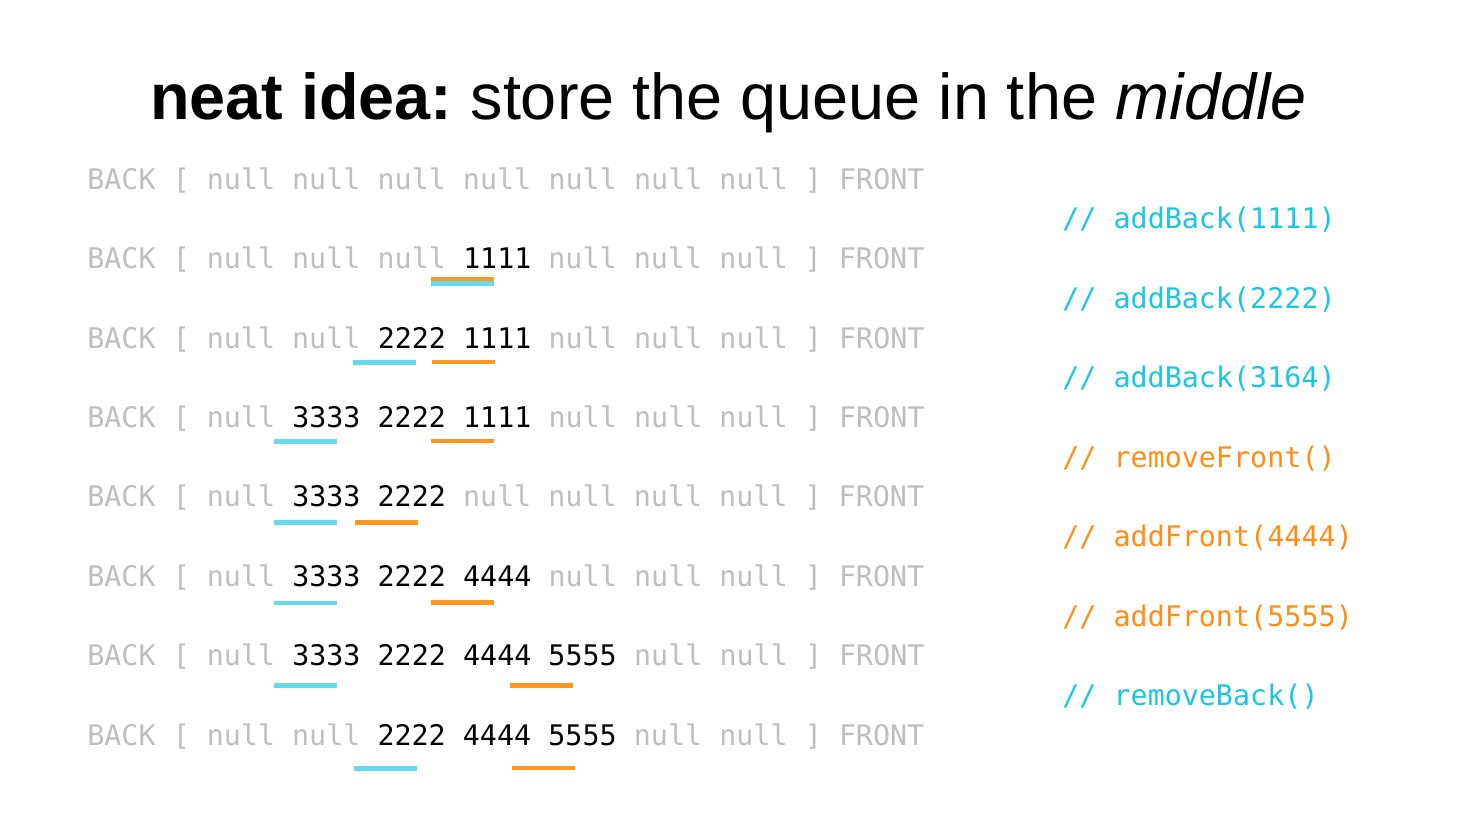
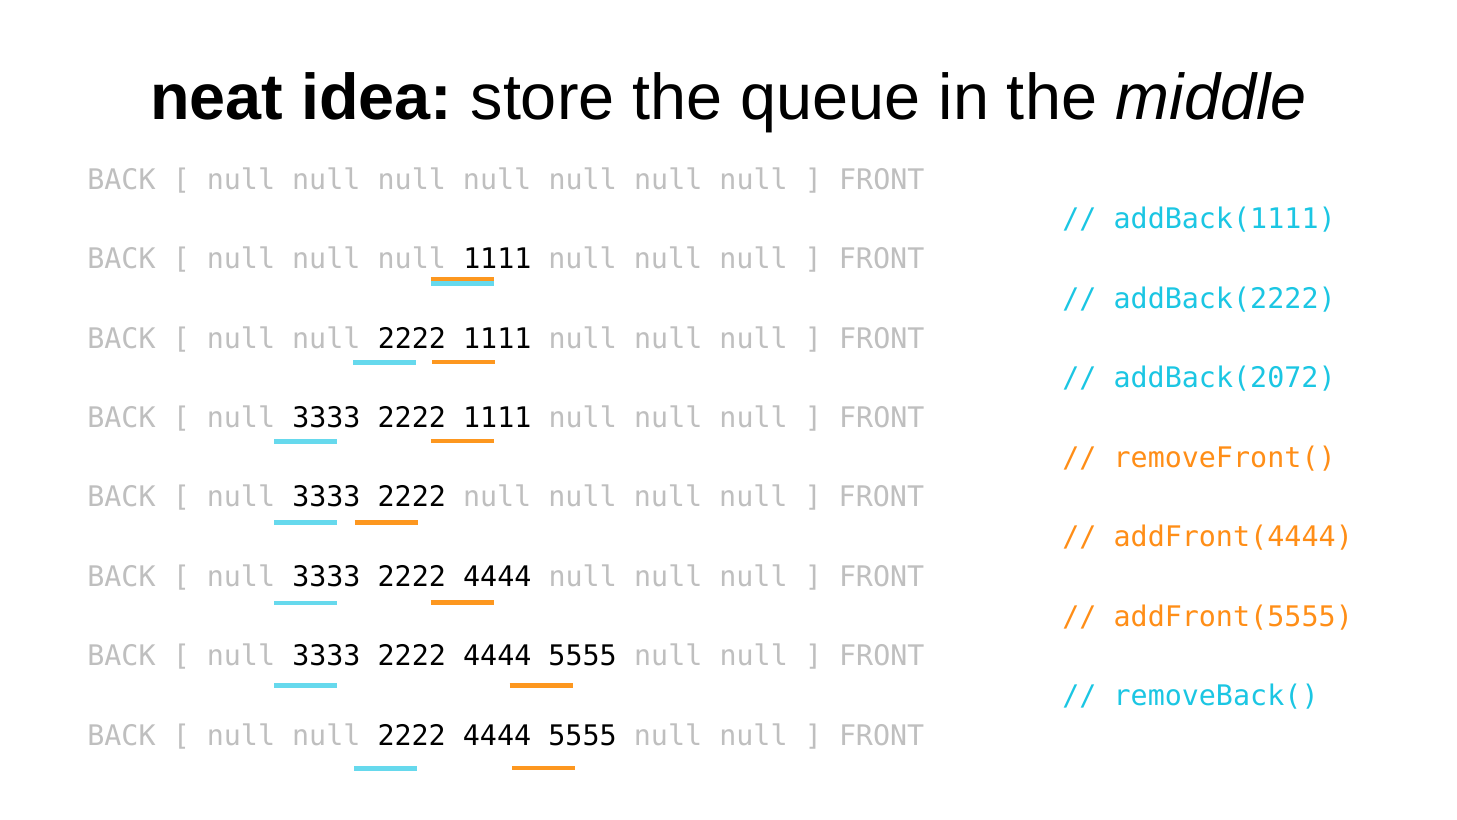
addBack(3164: addBack(3164 -> addBack(2072 (1225, 378)
